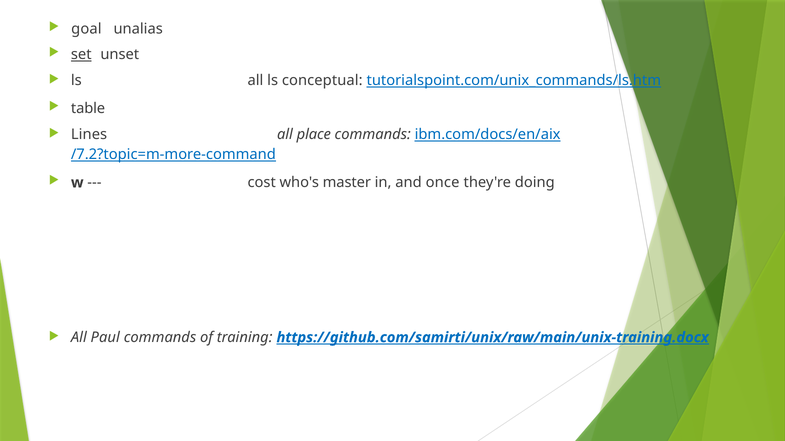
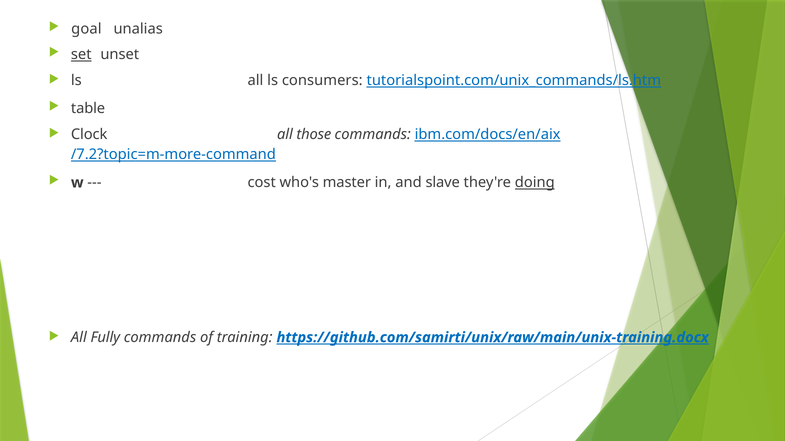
conceptual: conceptual -> consumers (322, 80)
Lines: Lines -> Clock (89, 135)
place: place -> those (314, 135)
once: once -> slave (443, 183)
doing underline: none -> present (535, 183)
Paul: Paul -> Fully (105, 338)
